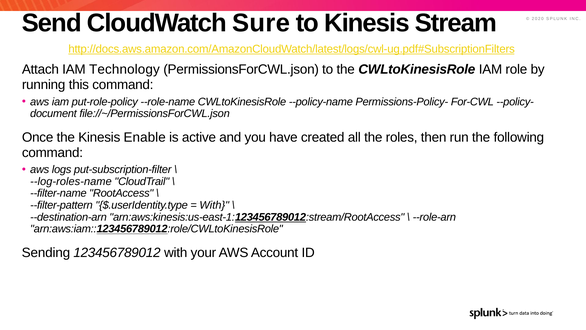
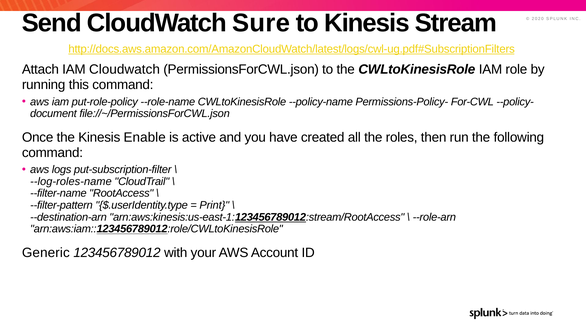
IAM Technology: Technology -> Cloudwatch (124, 69)
With: With -> Print (214, 205)
Sending: Sending -> Generic (46, 252)
